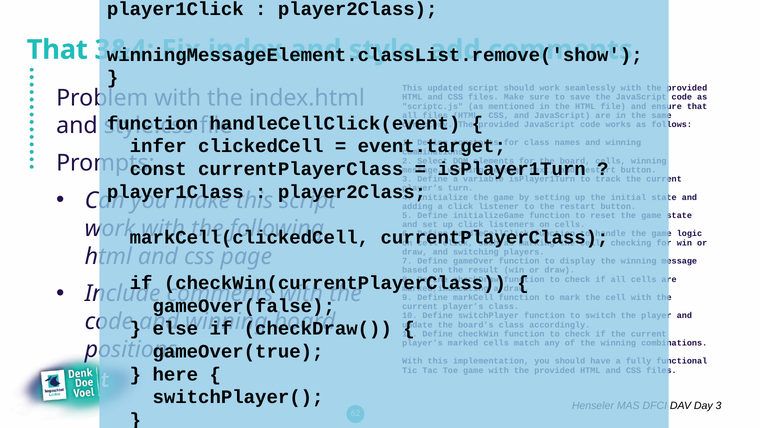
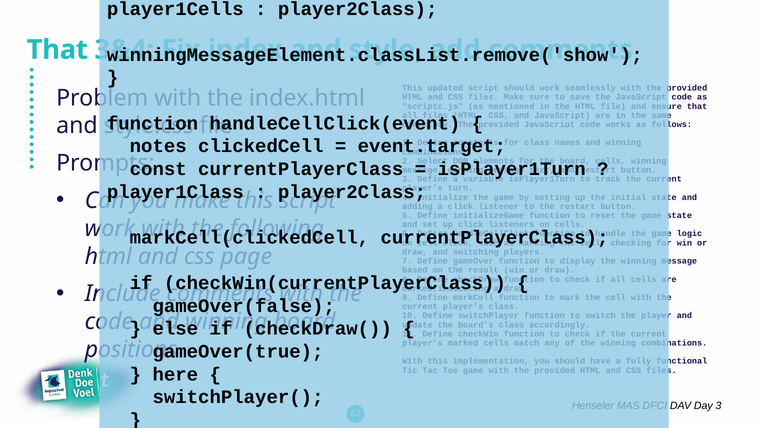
player1Click: player1Click -> player1Cells (175, 9)
infer: infer -> notes (158, 146)
